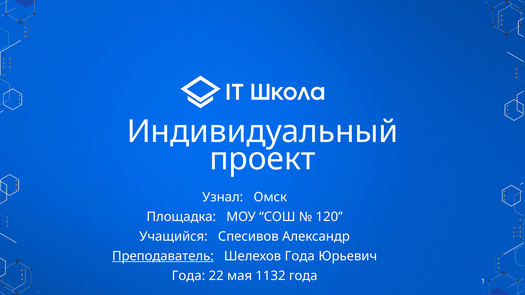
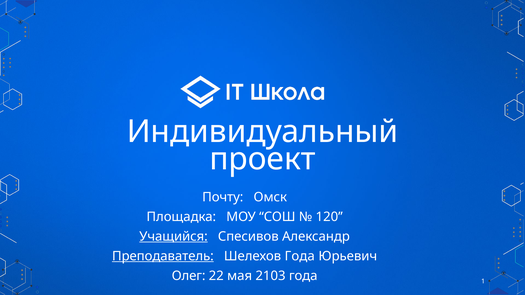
Узнал: Узнал -> Почту (223, 197)
Учащийся underline: none -> present (173, 237)
Года: Года -> Олег (189, 276)
1132: 1132 -> 2103 (271, 276)
